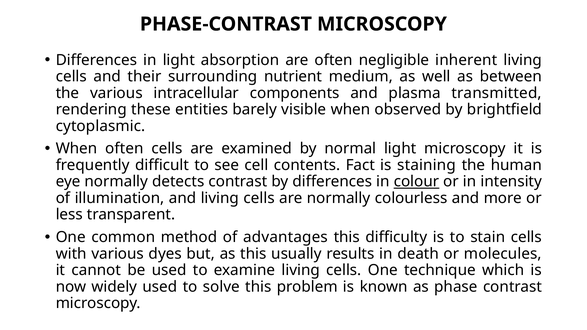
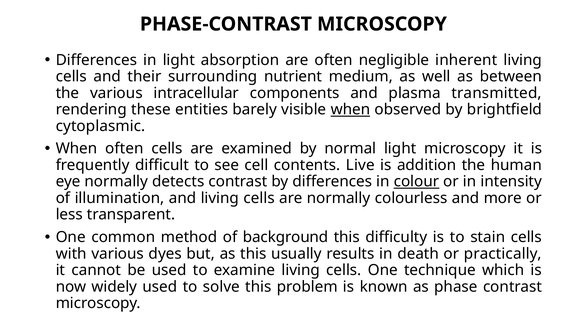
when underline: none -> present (350, 110)
Fact: Fact -> Live (360, 165)
staining: staining -> addition (427, 165)
advantages: advantages -> background (286, 237)
molecules: molecules -> practically (503, 254)
